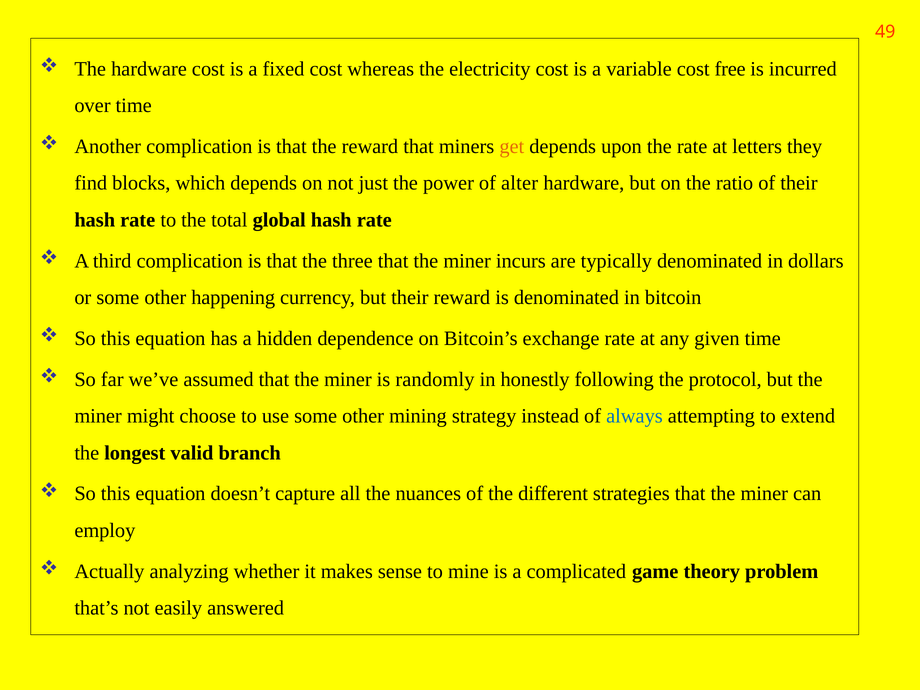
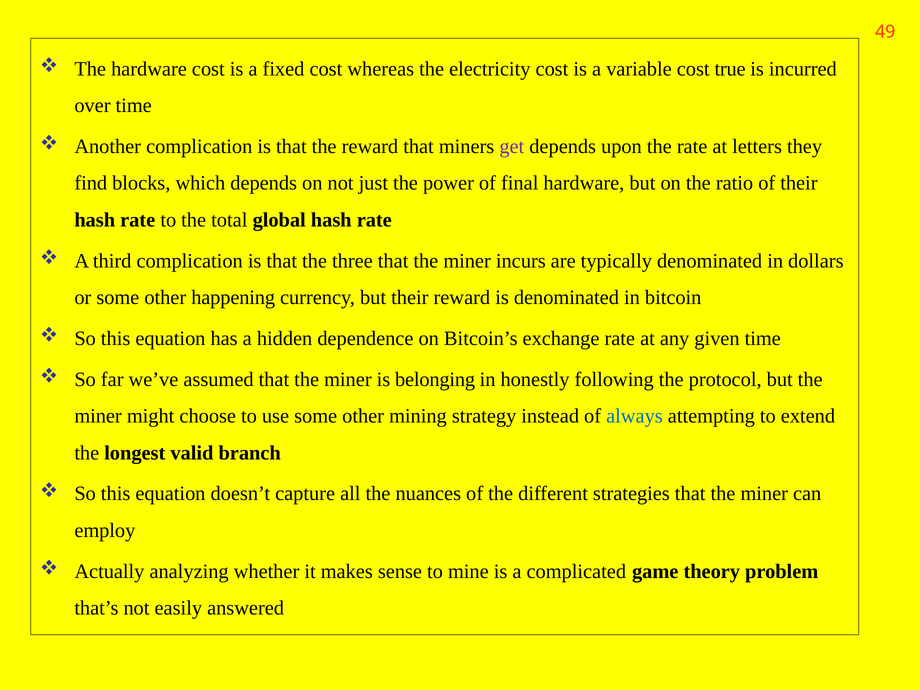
free: free -> true (730, 69)
get colour: orange -> purple (512, 146)
alter: alter -> final (520, 183)
randomly: randomly -> belonging (435, 379)
